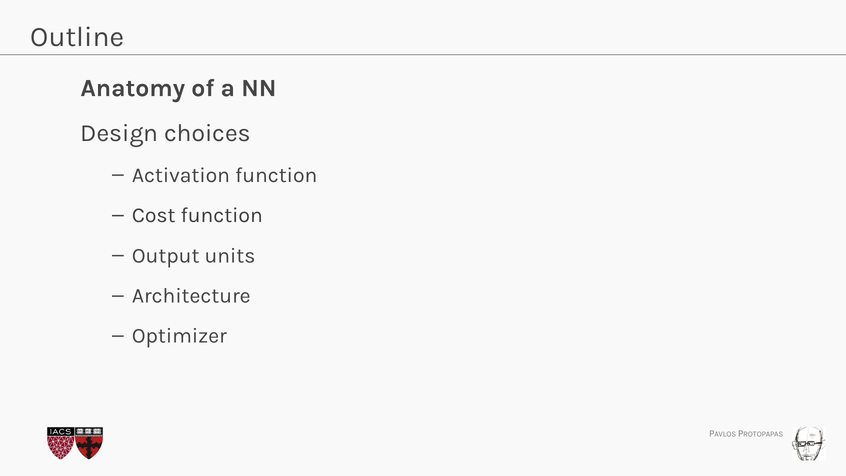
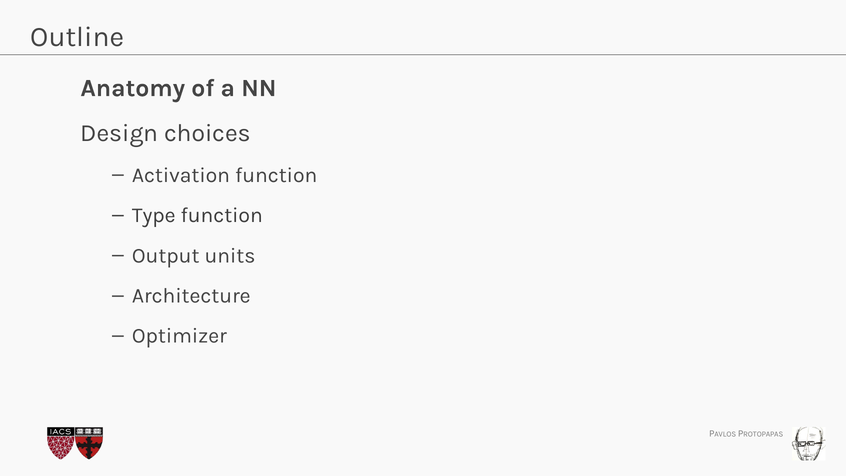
Cost: Cost -> Type (154, 215)
